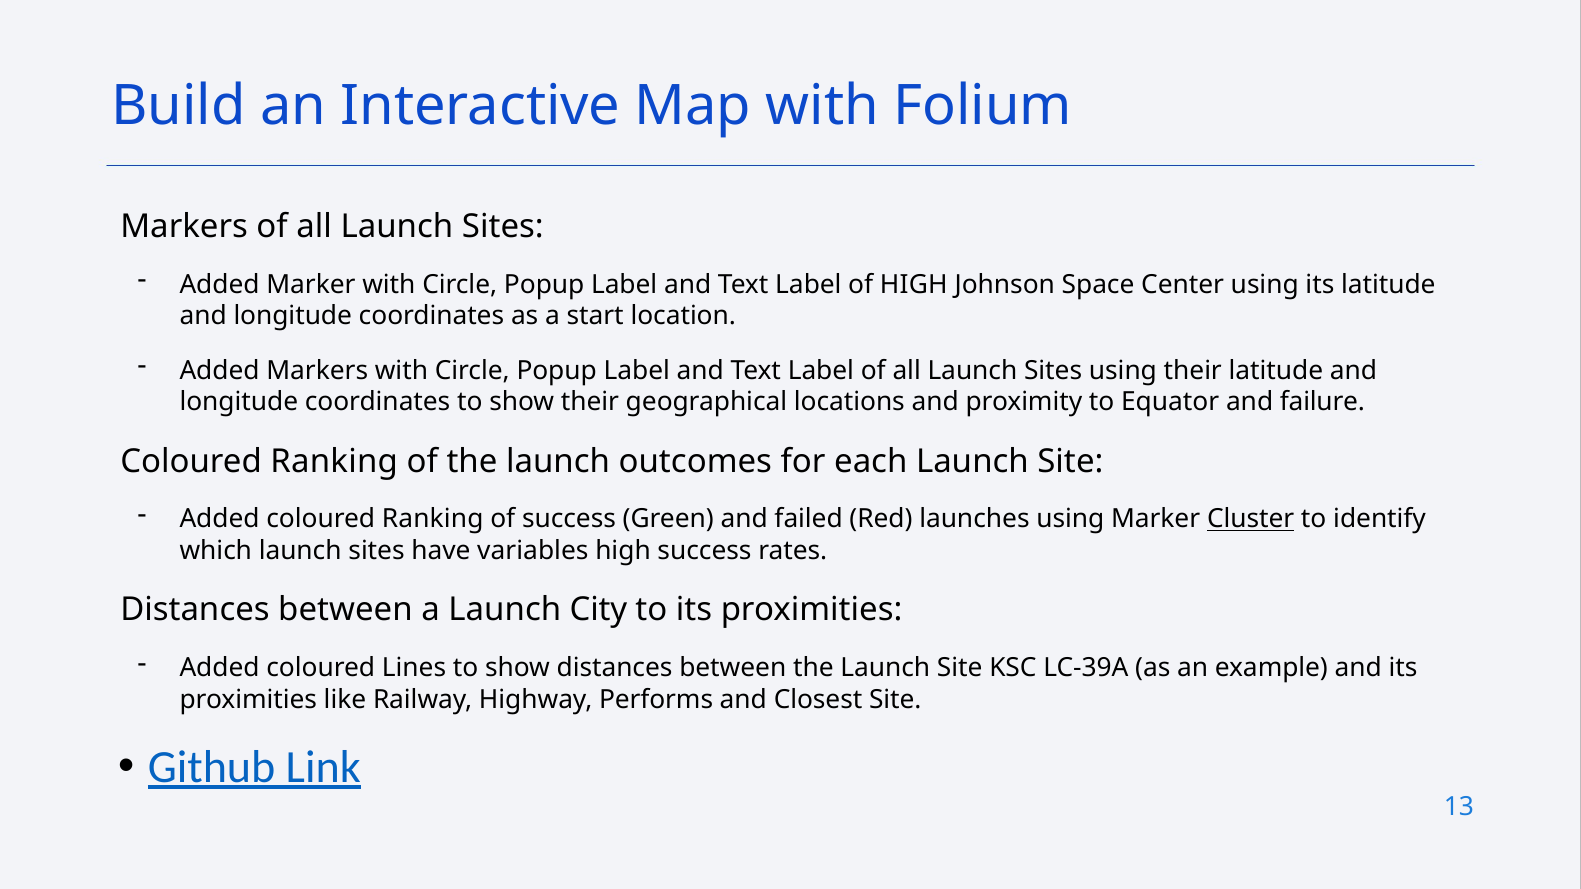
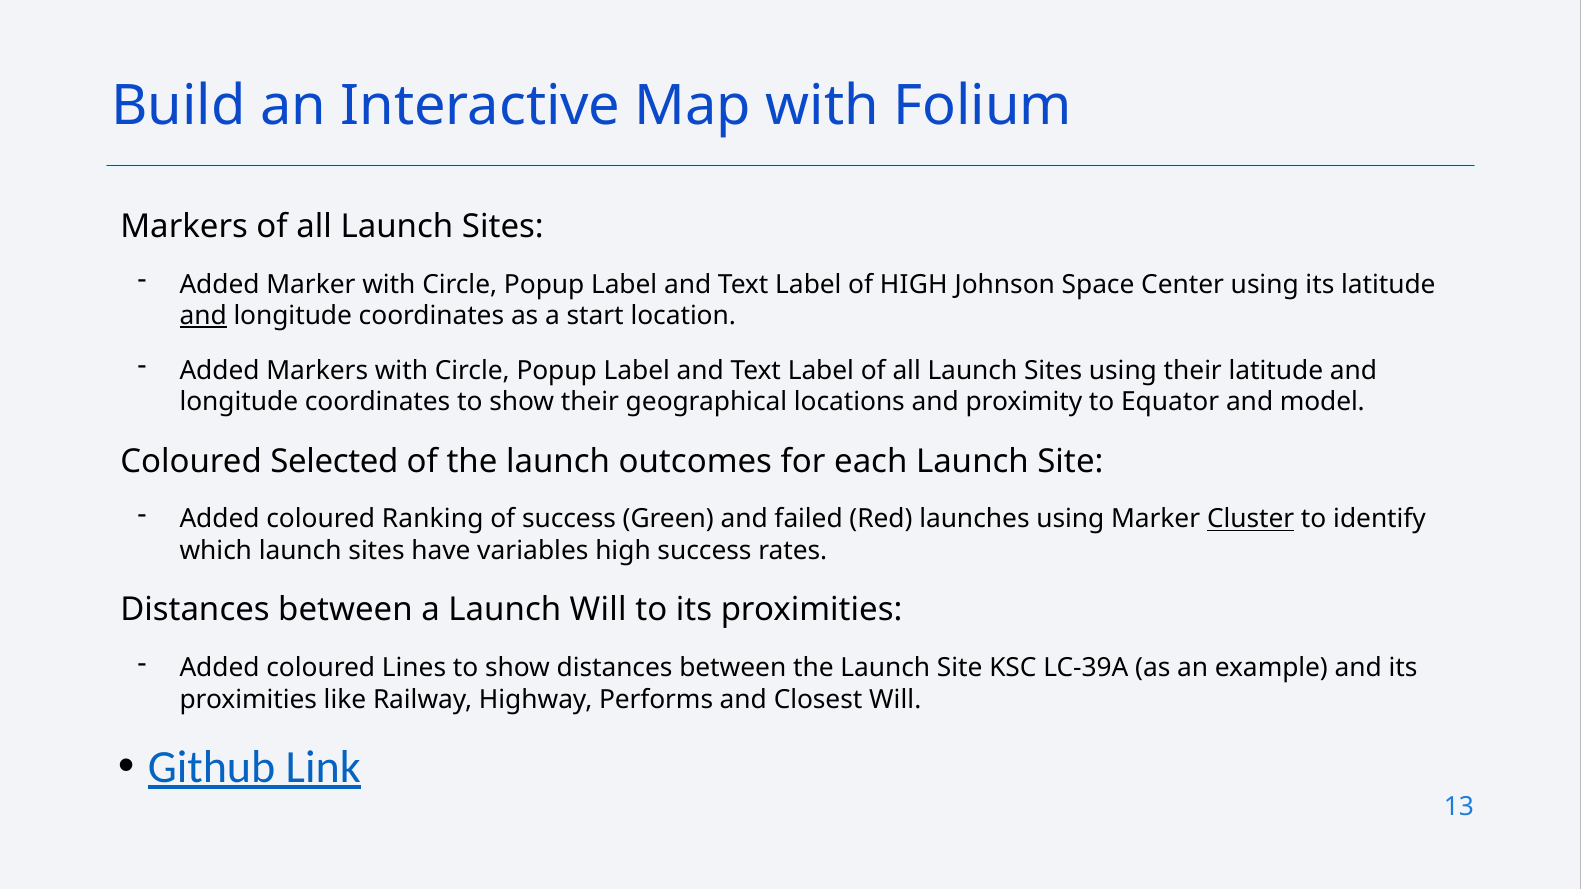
and underline: none -> present (203, 316)
failure: failure -> model (1322, 402)
Ranking: Ranking -> Selected (334, 461)
Launch City: City -> Will (598, 610)
Closest Site: Site -> Will (895, 700)
